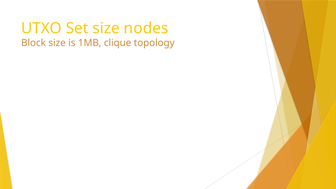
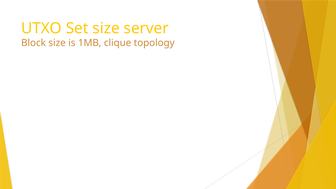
nodes: nodes -> server (146, 28)
